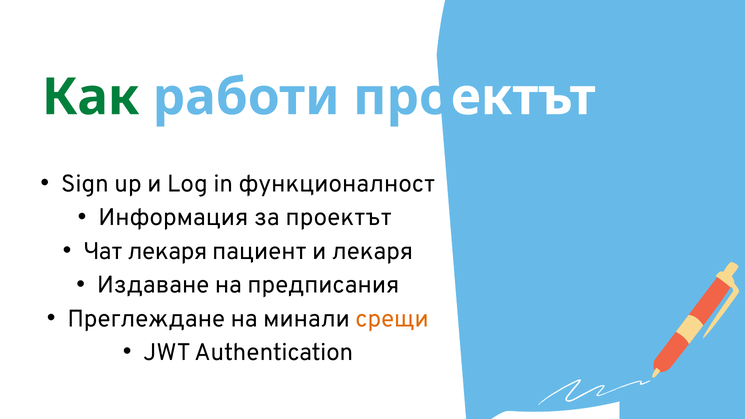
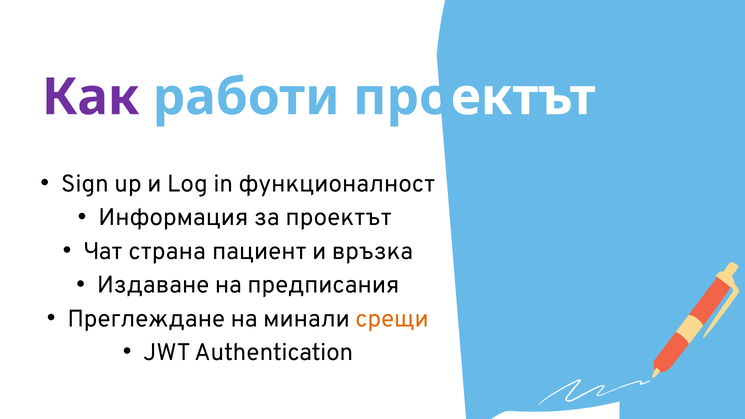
Как colour: green -> purple (91, 97)
Чат лекаря: лекаря -> страна (167, 251)
и лекаря: лекаря -> връзка (373, 251)
